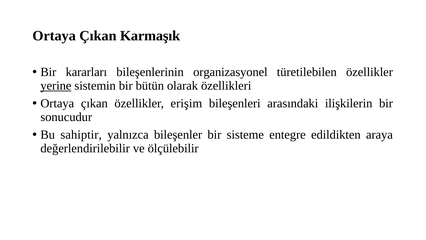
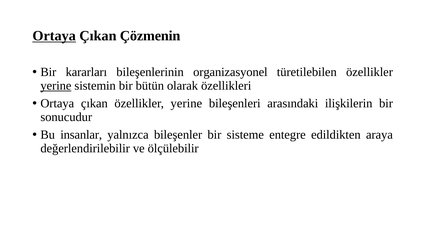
Ortaya underline: none -> present (54, 36)
Karmaşık: Karmaşık -> Çözmenin (150, 36)
çıkan özellikler erişim: erişim -> yerine (186, 103)
sahiptir: sahiptir -> insanlar (81, 135)
